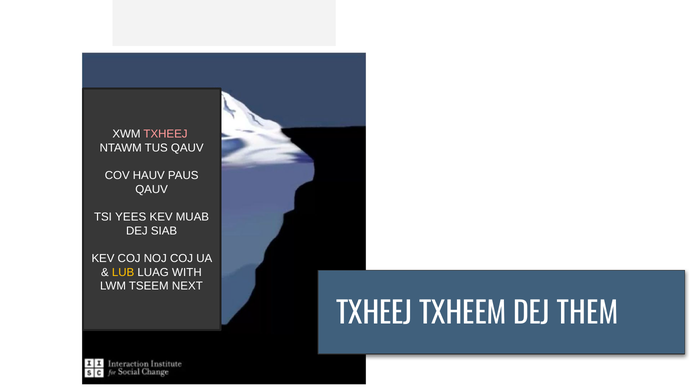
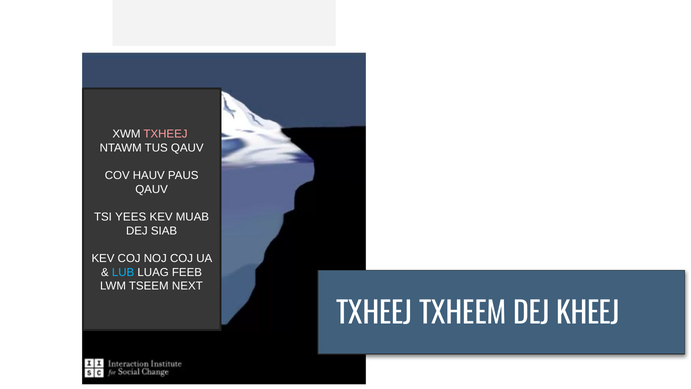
LUB colour: yellow -> light blue (123, 272)
WITH: WITH -> FEEB (187, 272)
THEM: THEM -> KHEEJ (588, 314)
